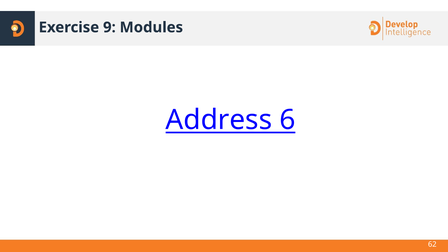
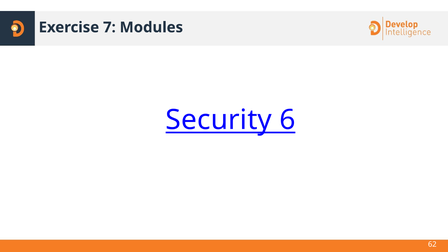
9: 9 -> 7 (109, 27)
Address: Address -> Security (219, 120)
